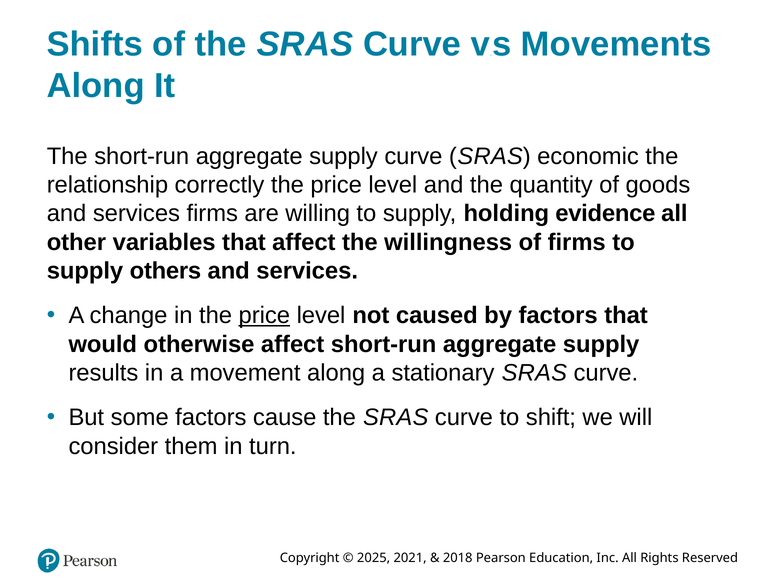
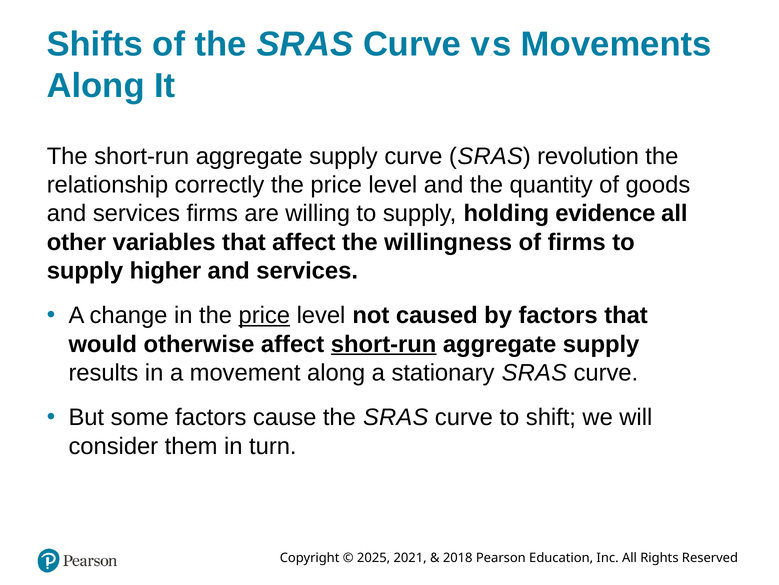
economic: economic -> revolution (588, 156)
others: others -> higher (165, 270)
short-run underline: none -> present (384, 344)
